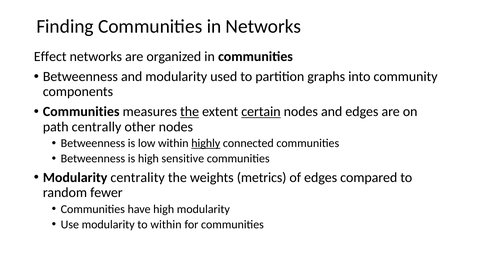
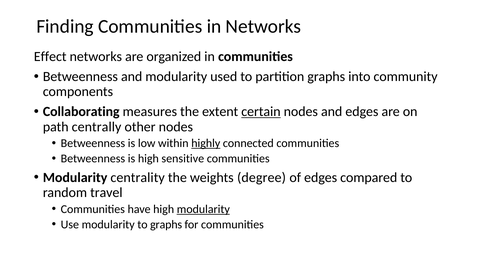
Communities: Communities -> Collaborating (81, 111)
the underline: present -> none (190, 111)
metrics: metrics -> degree (262, 177)
fewer: fewer -> travel (106, 192)
modularity underline: none -> present (203, 209)
to within: within -> graphs (166, 224)
